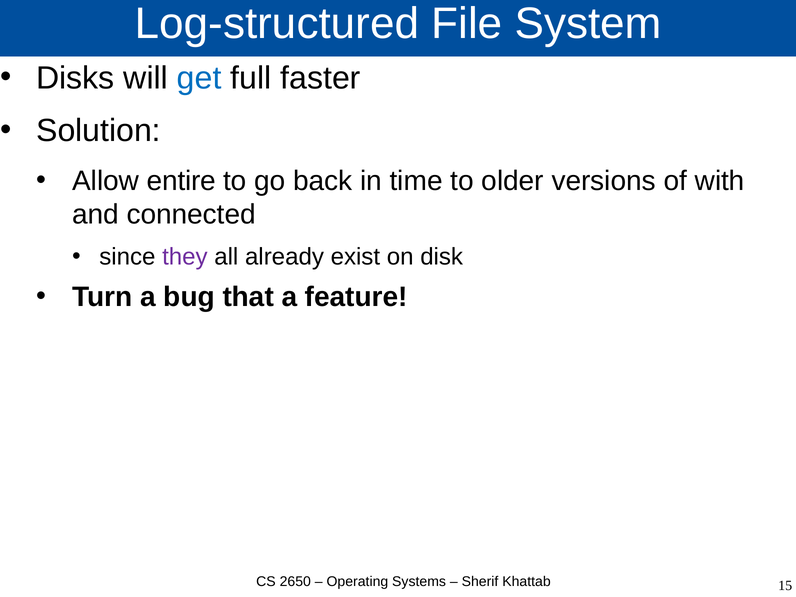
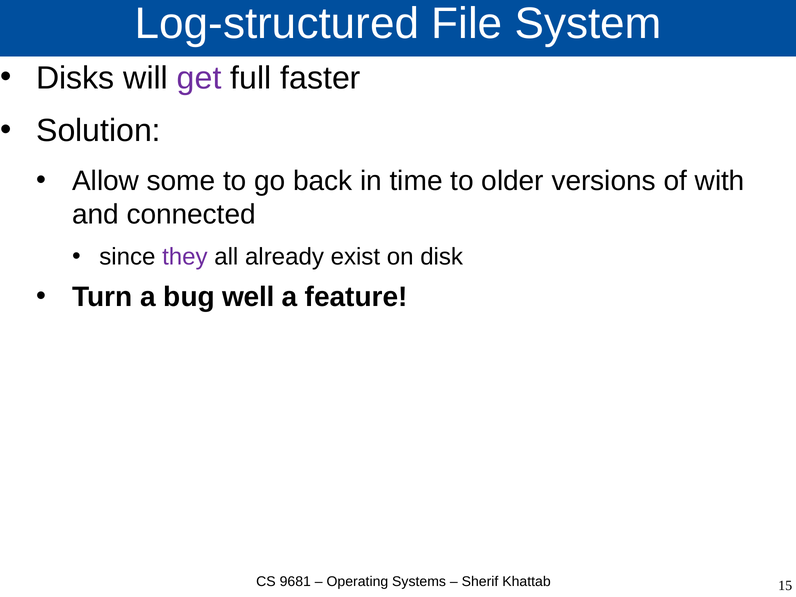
get colour: blue -> purple (199, 78)
entire: entire -> some (181, 181)
that: that -> well (248, 297)
2650: 2650 -> 9681 (295, 582)
